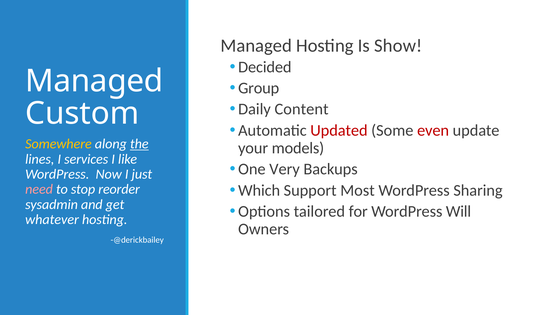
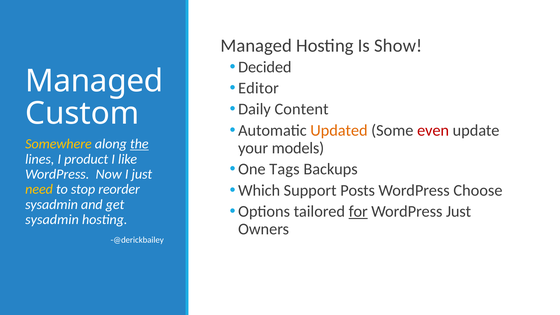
Group: Group -> Editor (258, 88)
Updated colour: red -> orange (339, 130)
services: services -> product (86, 159)
Very: Very -> Tags (284, 169)
Most: Most -> Posts (358, 190)
Sharing: Sharing -> Choose (478, 190)
need colour: pink -> yellow (39, 189)
for underline: none -> present (358, 211)
WordPress Will: Will -> Just (459, 211)
whatever: whatever -> sysadmin (52, 220)
